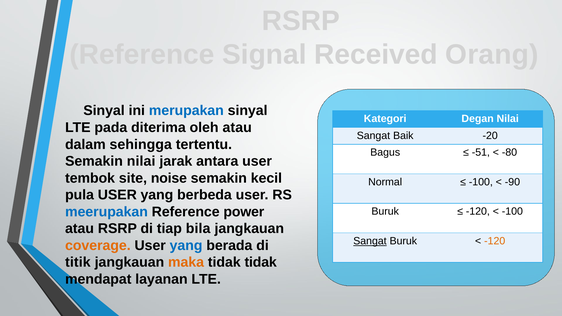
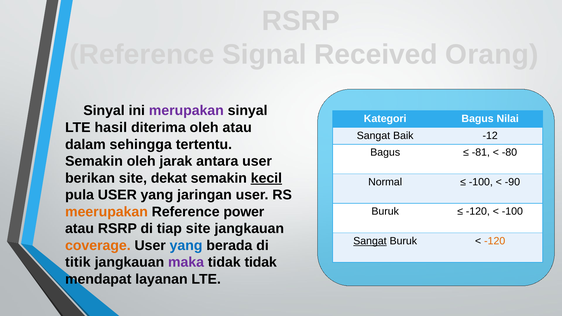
merupakan colour: blue -> purple (186, 111)
Kategori Degan: Degan -> Bagus (478, 119)
pada: pada -> hasil (111, 128)
-20: -20 -> -12 (490, 136)
-51: -51 -> -81 (481, 153)
Semakin nilai: nilai -> oleh (141, 161)
tembok: tembok -> berikan (90, 178)
noise: noise -> dekat (169, 178)
kecil underline: none -> present (266, 178)
berbeda: berbeda -> jaringan (204, 195)
meerupakan colour: blue -> orange (106, 212)
tiap bila: bila -> site (198, 229)
maka colour: orange -> purple (186, 262)
